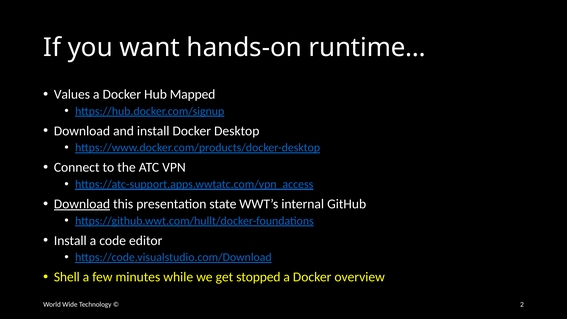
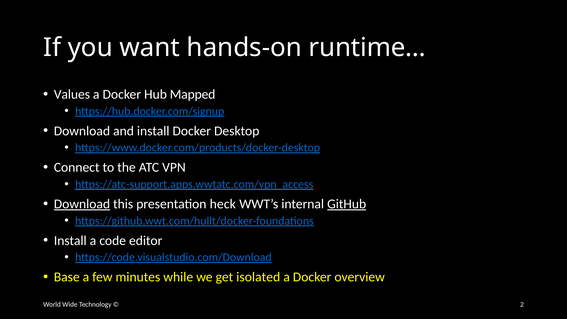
state: state -> heck (223, 204)
GitHub underline: none -> present (347, 204)
Shell: Shell -> Base (67, 277)
stopped: stopped -> isolated (258, 277)
